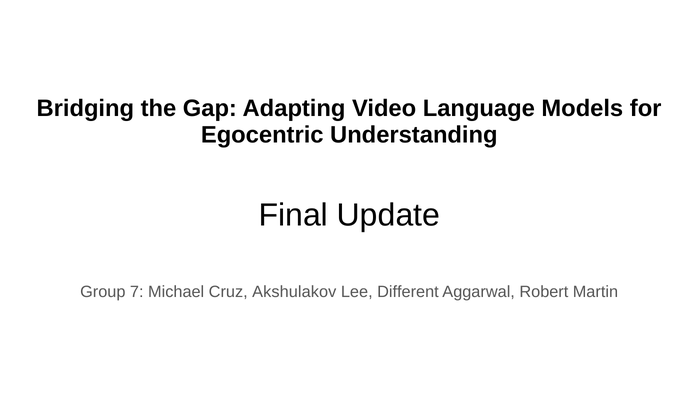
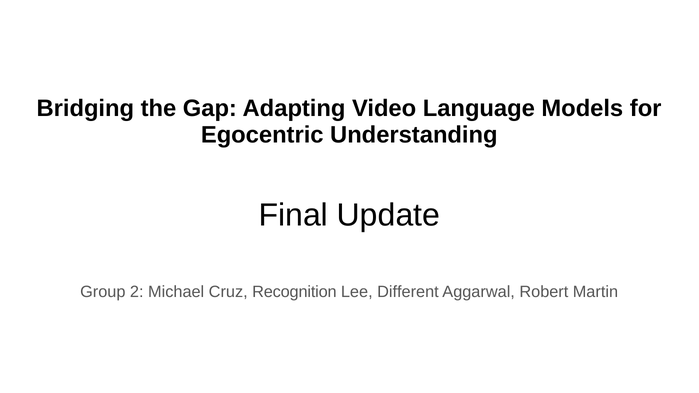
7: 7 -> 2 (137, 292)
Akshulakov: Akshulakov -> Recognition (294, 292)
